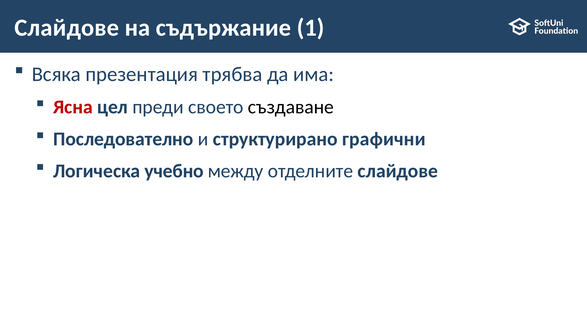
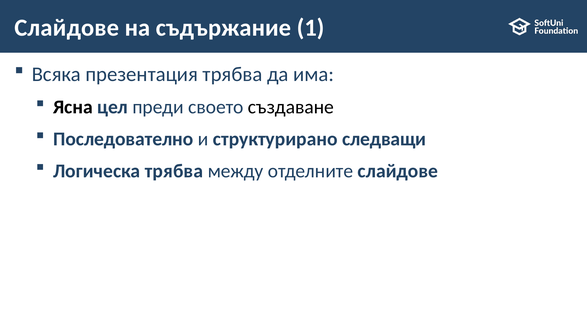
Ясна colour: red -> black (73, 107)
графични: графични -> следващи (384, 139)
Логическа учебно: учебно -> трябва (174, 171)
